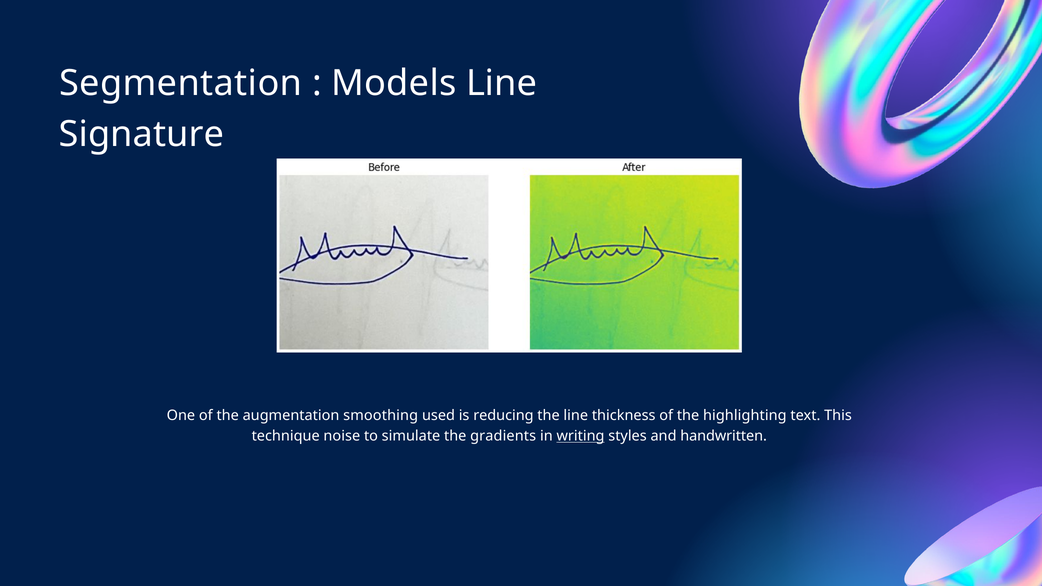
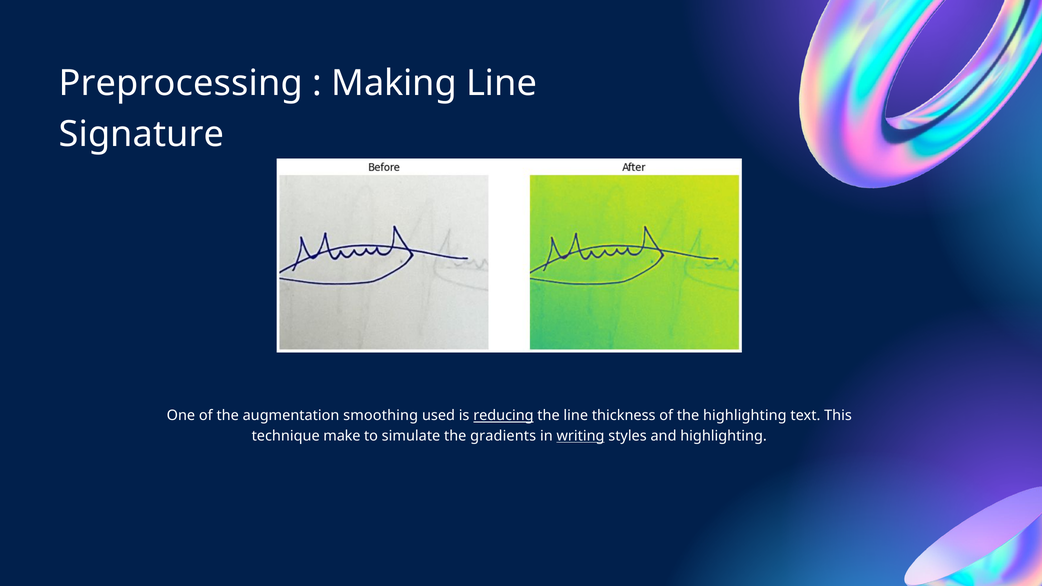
Segmentation: Segmentation -> Preprocessing (181, 84)
Models: Models -> Making (394, 84)
reducing underline: none -> present (503, 416)
noise: noise -> make (342, 436)
and handwritten: handwritten -> highlighting (724, 436)
